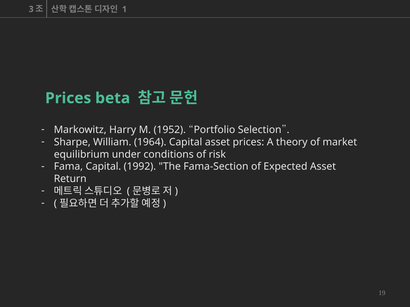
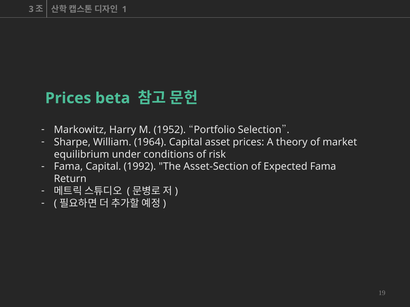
Fama-Section: Fama-Section -> Asset-Section (216, 167)
Expected Asset: Asset -> Fama (323, 167)
